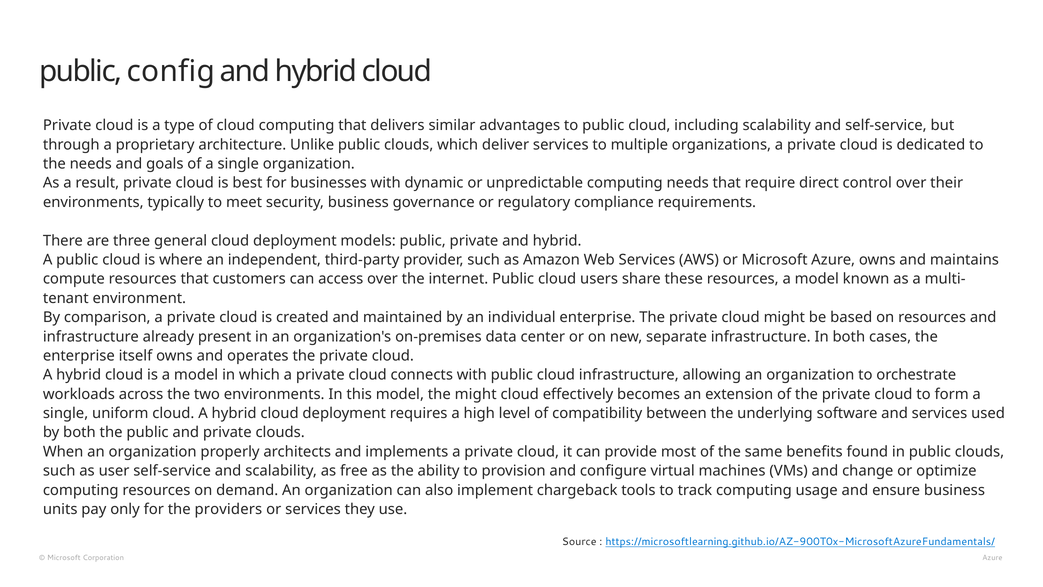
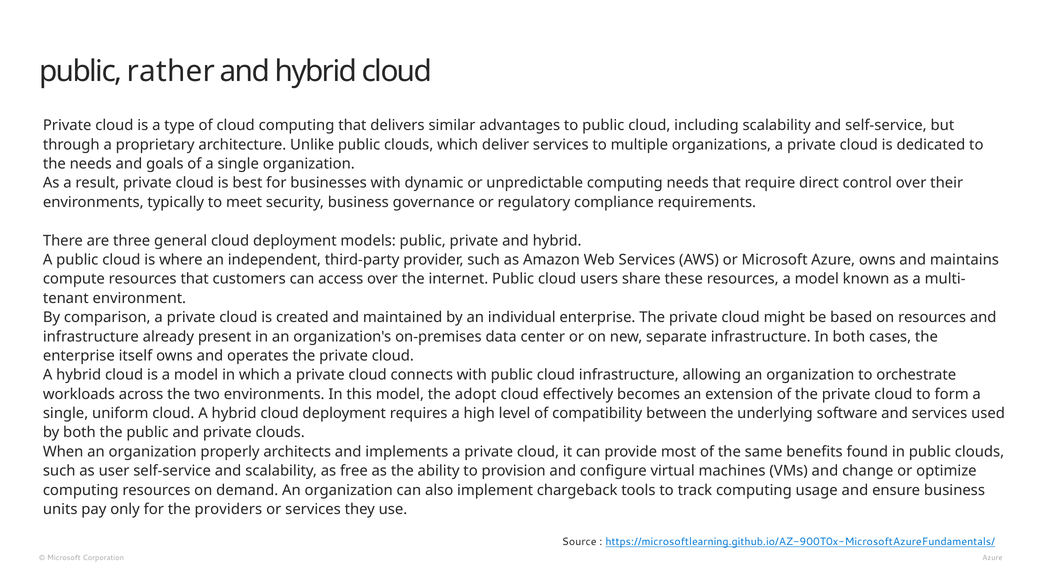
config: config -> rather (171, 71)
the might: might -> adopt (476, 394)
